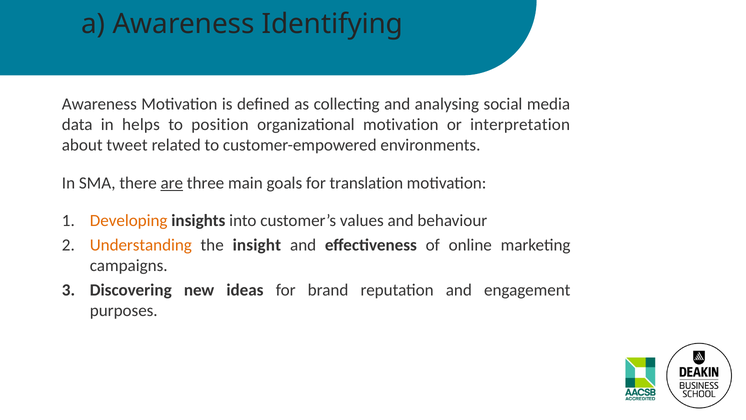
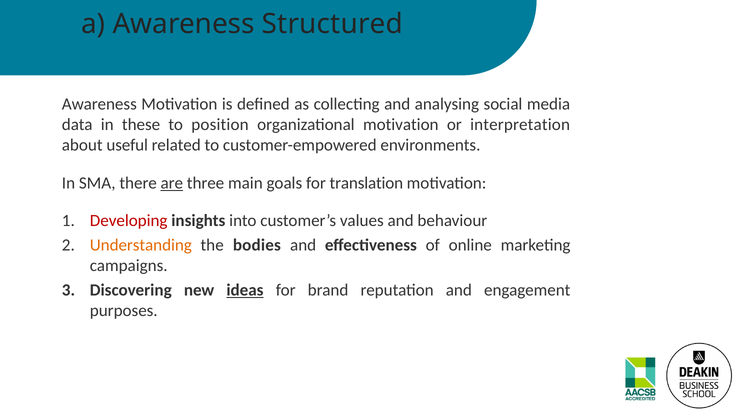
Identifying: Identifying -> Structured (332, 24)
helps: helps -> these (141, 125)
tweet: tweet -> useful (127, 145)
Developing colour: orange -> red (129, 220)
insight: insight -> bodies (257, 245)
ideas underline: none -> present (245, 290)
